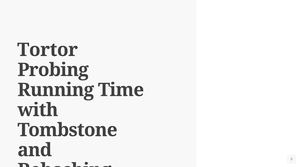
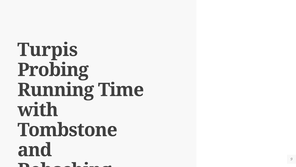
Tortor: Tortor -> Turpis (48, 50)
